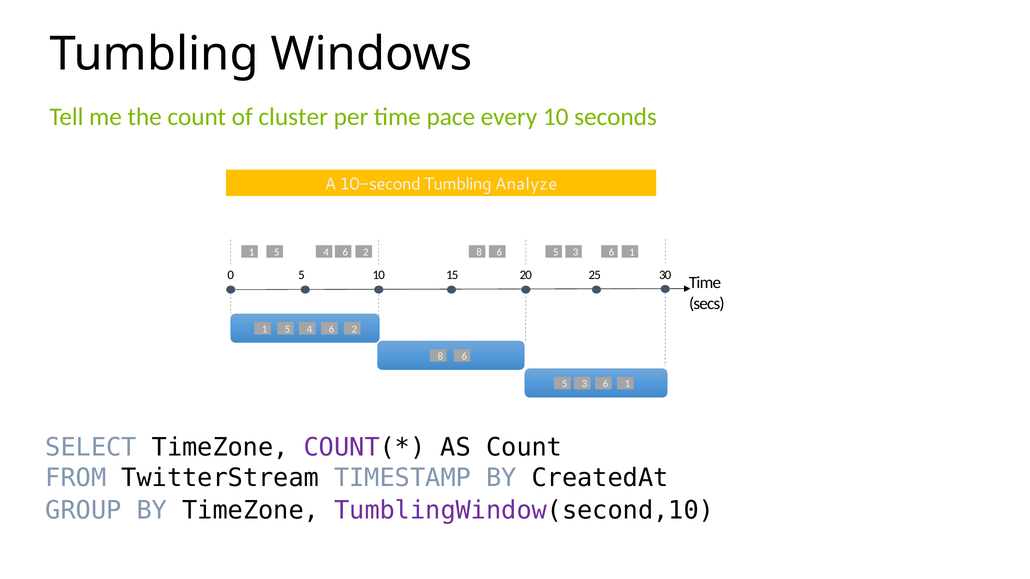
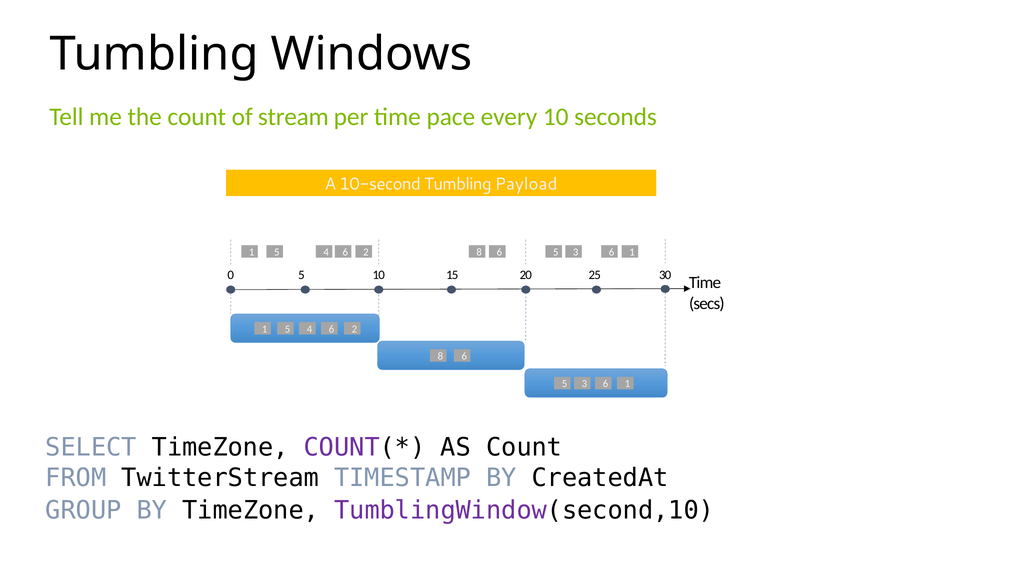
cluster: cluster -> stream (293, 117)
Analyze: Analyze -> Payload (526, 184)
